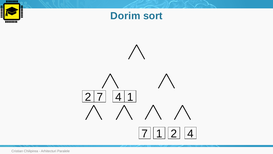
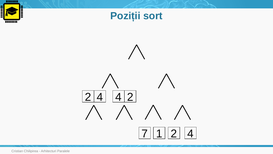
Dorim: Dorim -> Poziții (125, 16)
7: 7 -> 4 (100, 97)
4 1: 1 -> 2 (130, 97)
